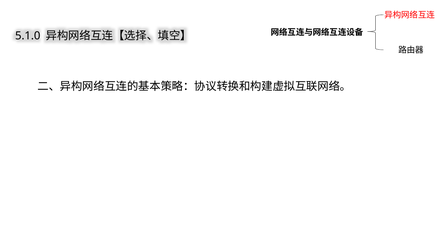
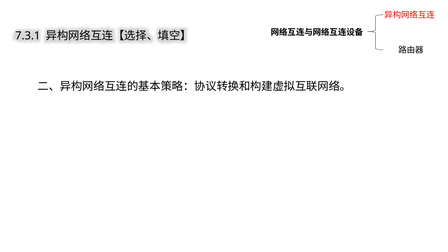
5.1.0: 5.1.0 -> 7.3.1 (28, 36)
